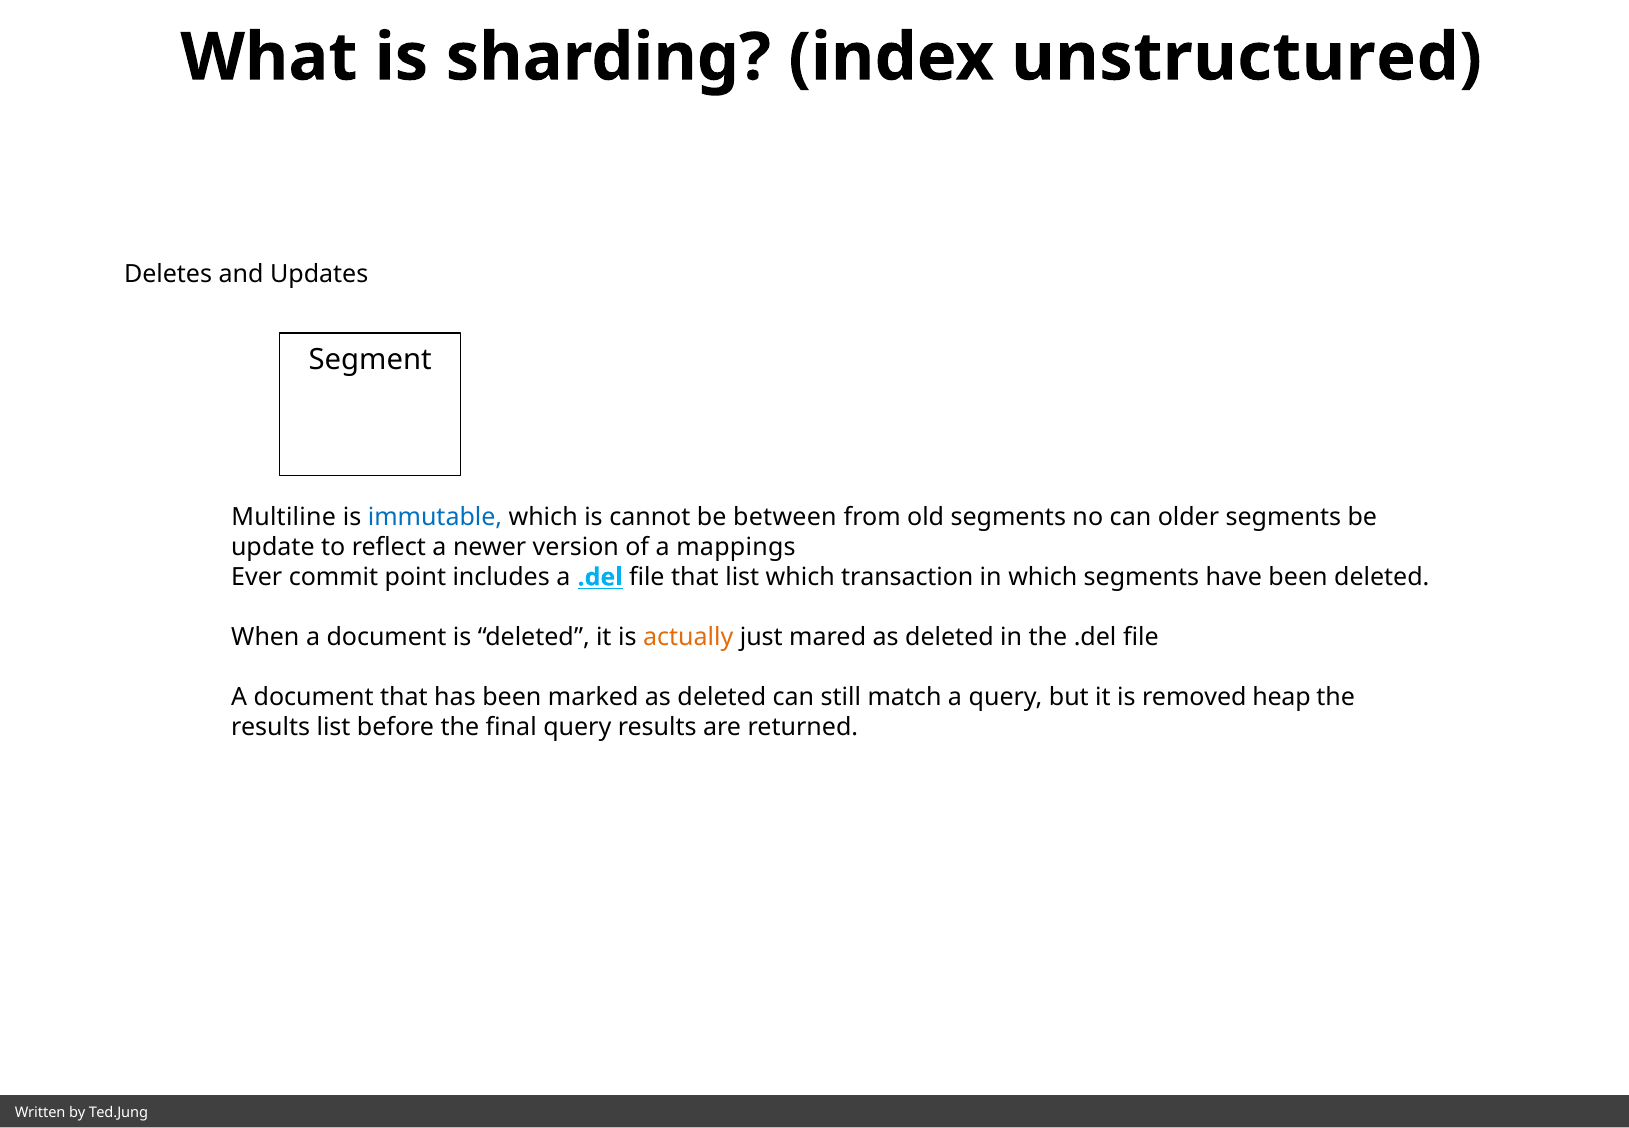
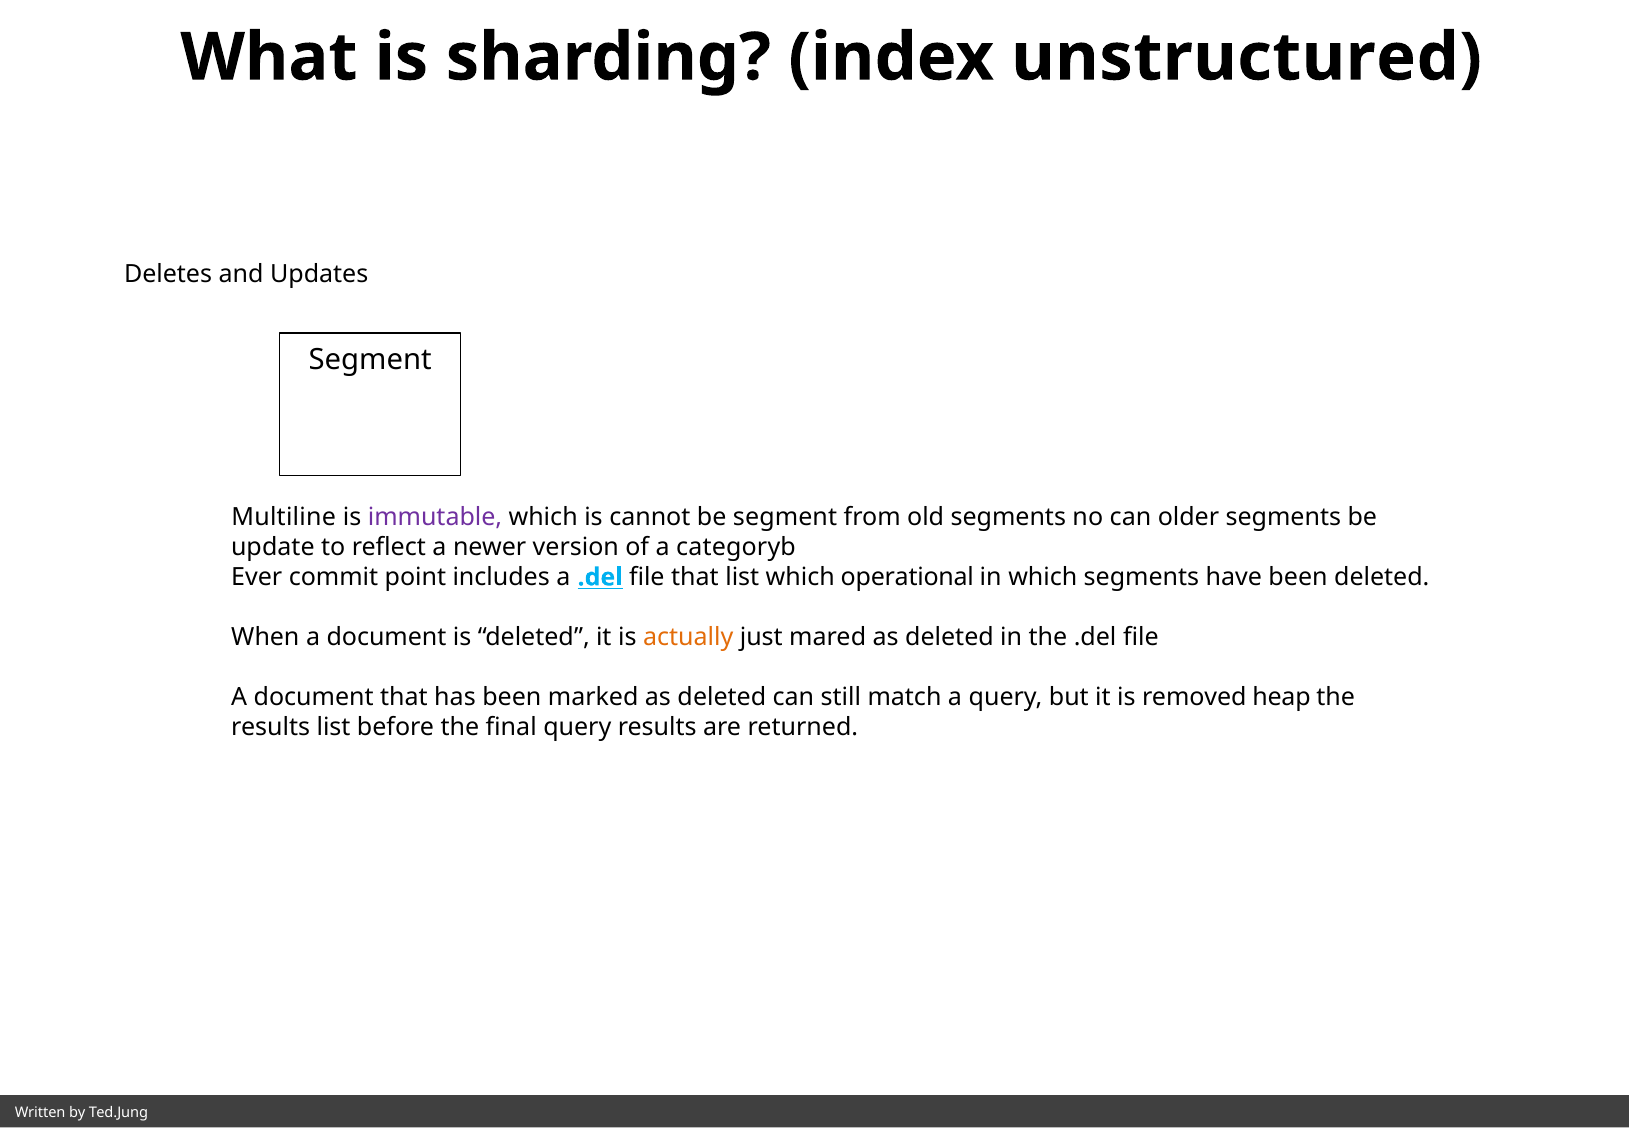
immutable colour: blue -> purple (435, 517)
be between: between -> segment (785, 517)
mappings: mappings -> categoryb (736, 547)
transaction: transaction -> operational (907, 577)
